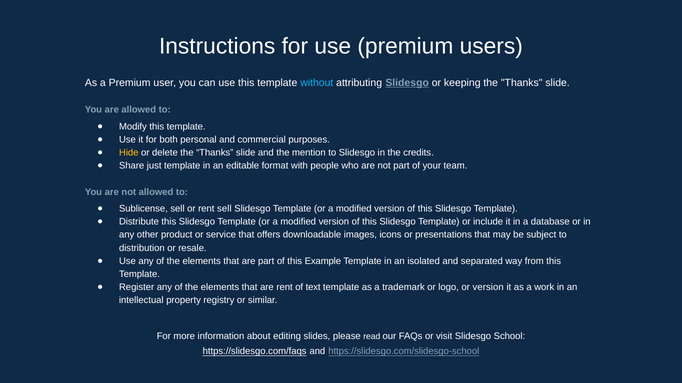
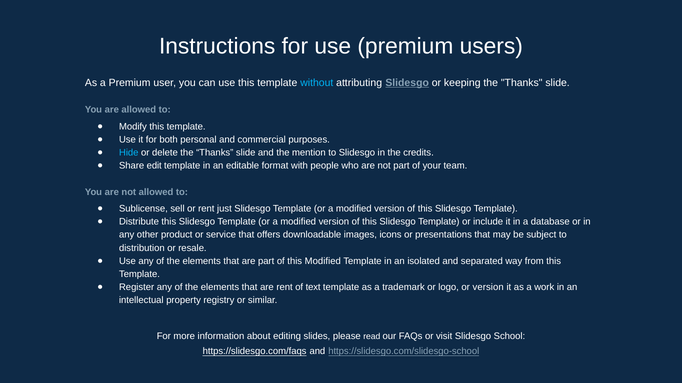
Hide colour: yellow -> light blue (129, 153)
just: just -> edit (154, 166)
rent sell: sell -> just (224, 209)
this Example: Example -> Modified (323, 261)
